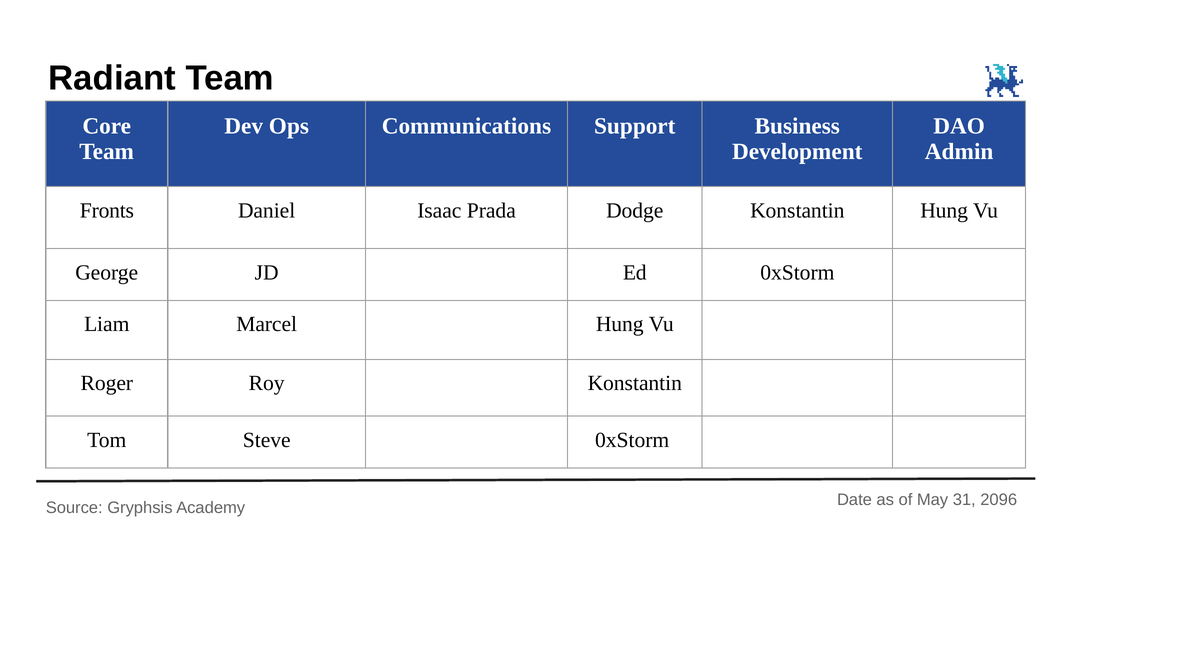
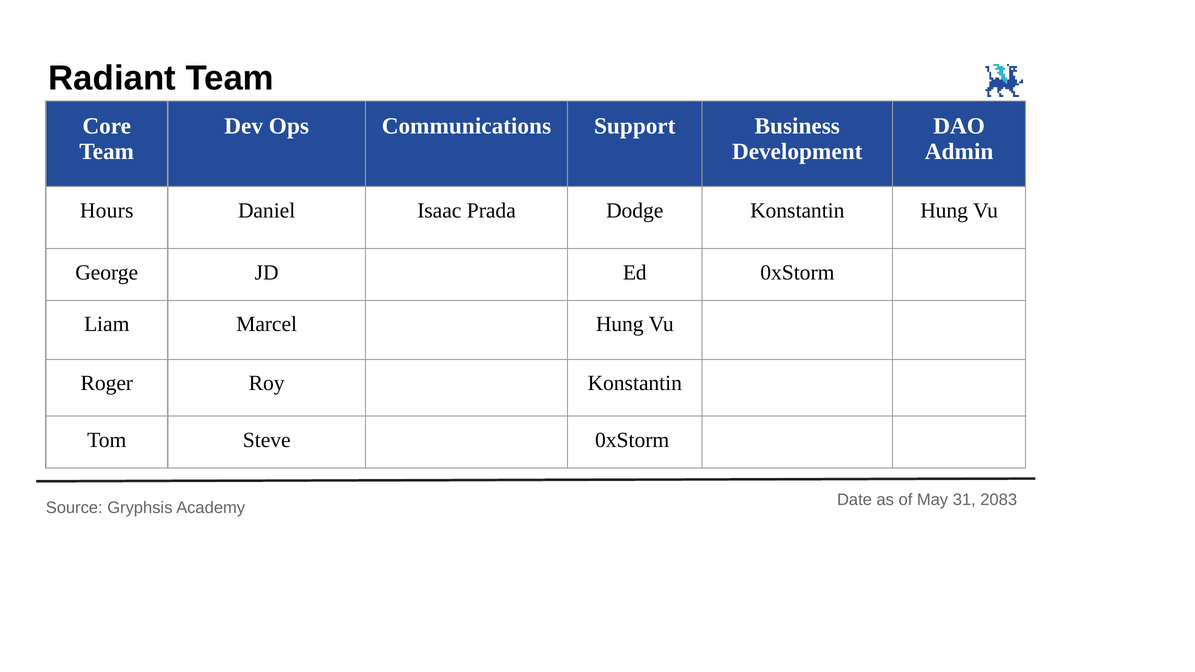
Fronts: Fronts -> Hours (107, 210)
2096: 2096 -> 2083 (999, 500)
